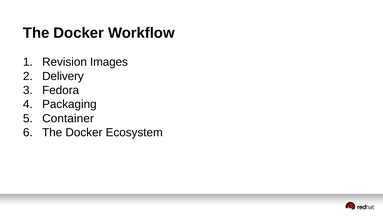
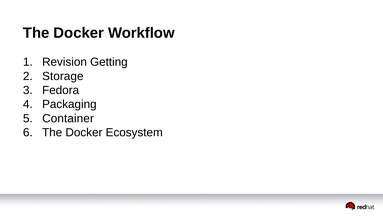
Images: Images -> Getting (109, 62)
Delivery: Delivery -> Storage (63, 76)
